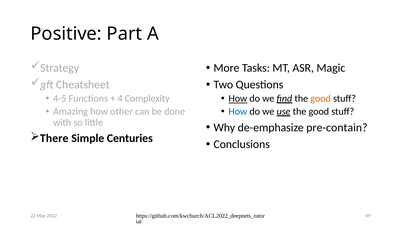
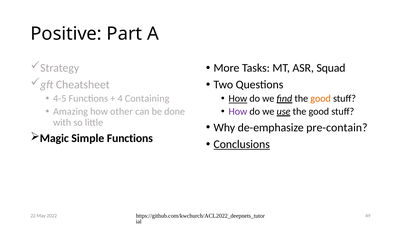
Magic: Magic -> Squad (331, 68)
Complexity: Complexity -> Containing (147, 98)
How colour: blue -> purple (238, 111)
There: There -> Magic (54, 138)
Simple Centuries: Centuries -> Functions (130, 138)
Conclusions underline: none -> present (242, 144)
